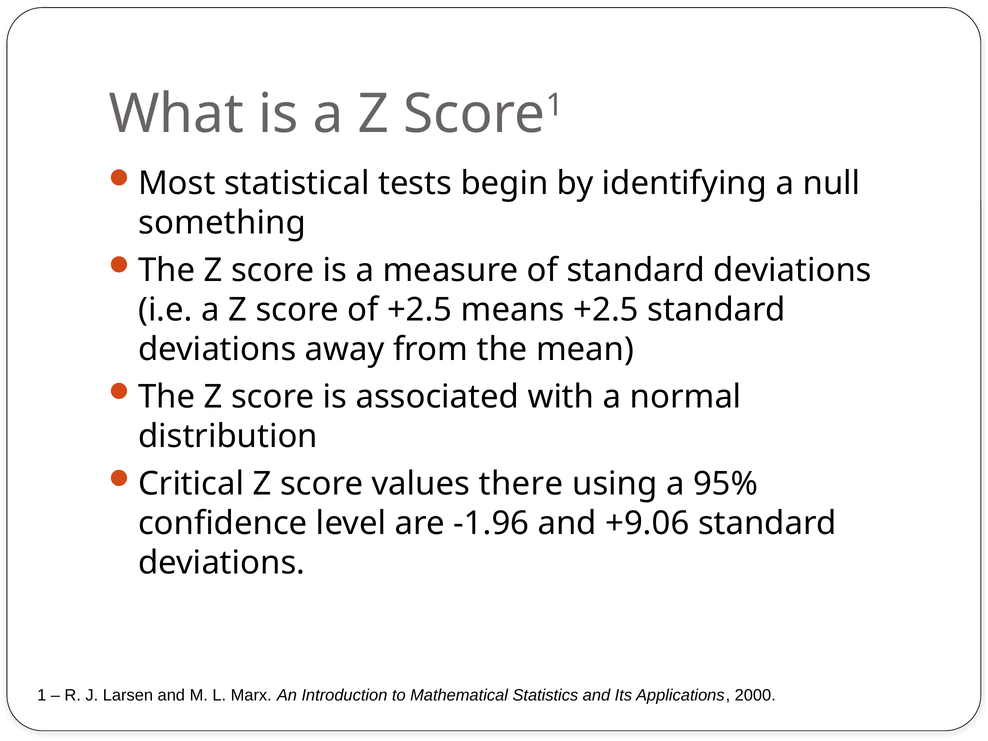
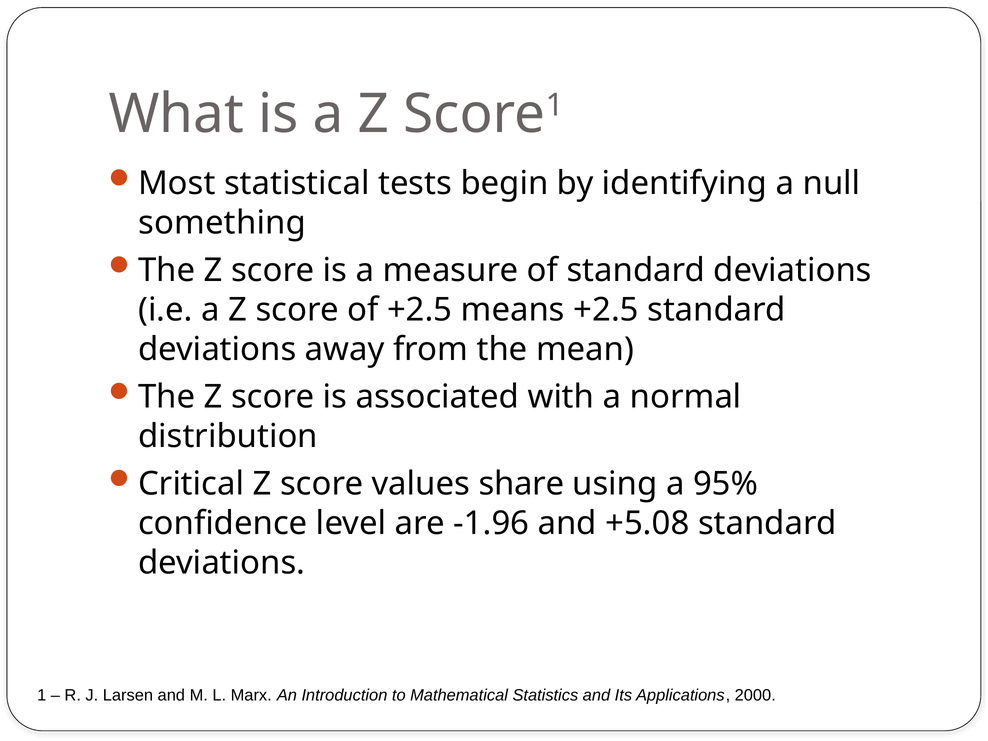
there: there -> share (521, 484)
+9.06: +9.06 -> +5.08 (647, 523)
